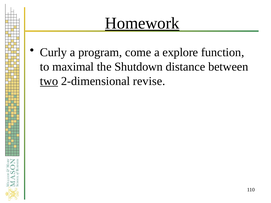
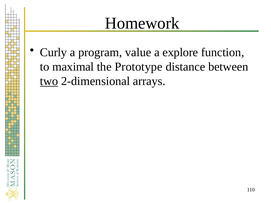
Homework underline: present -> none (142, 23)
come: come -> value (138, 52)
Shutdown: Shutdown -> Prototype (139, 67)
revise: revise -> arrays (149, 81)
